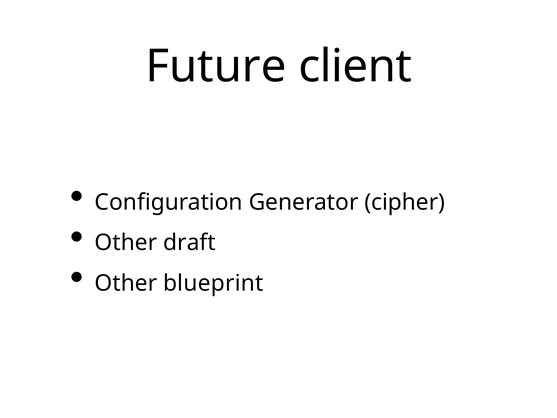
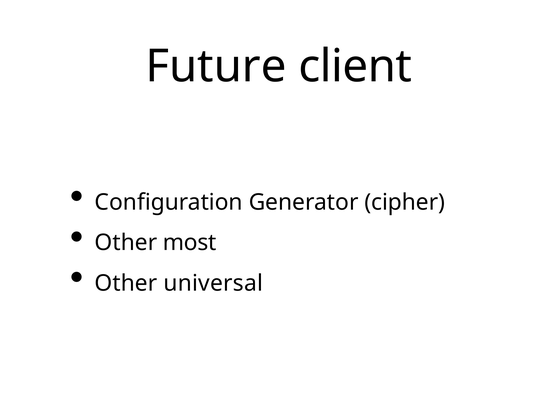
draft: draft -> most (190, 243)
blueprint: blueprint -> universal (213, 283)
